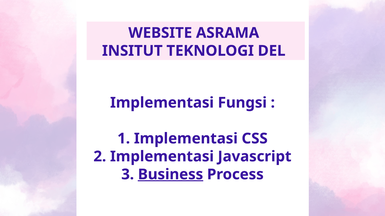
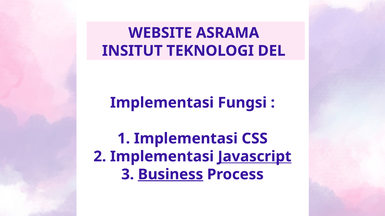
Javascript underline: none -> present (255, 157)
